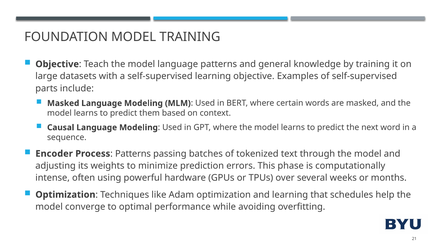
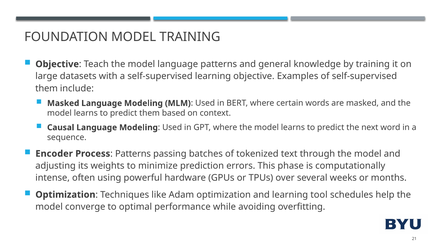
parts: parts -> them (47, 88)
that: that -> tool (319, 195)
